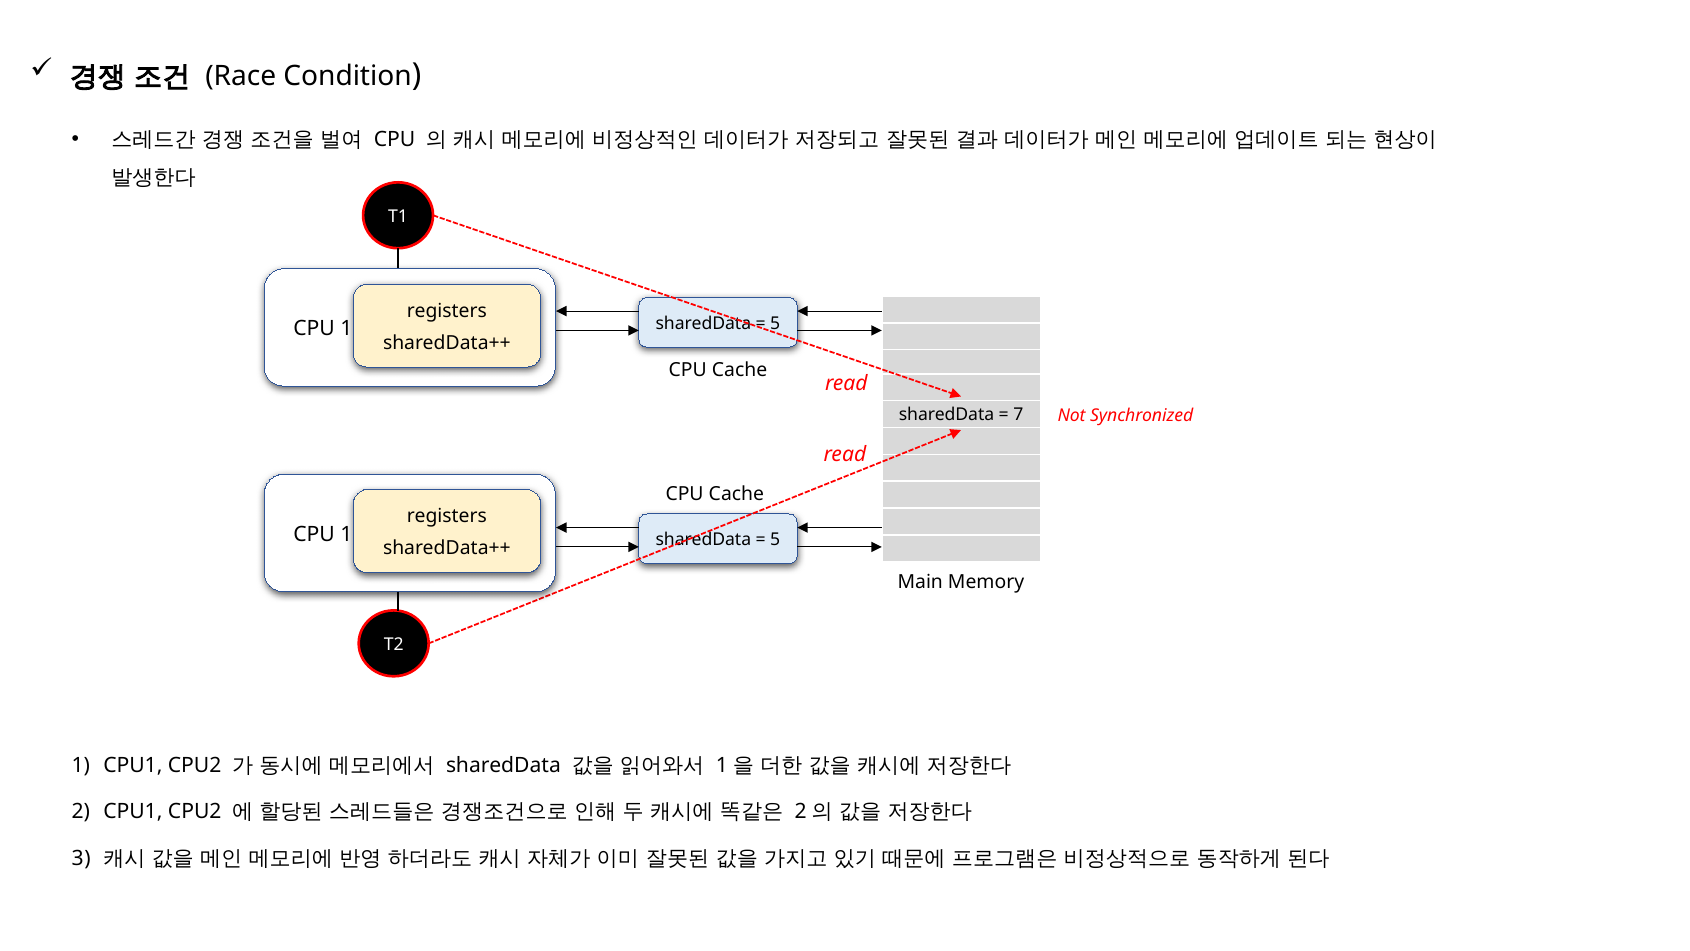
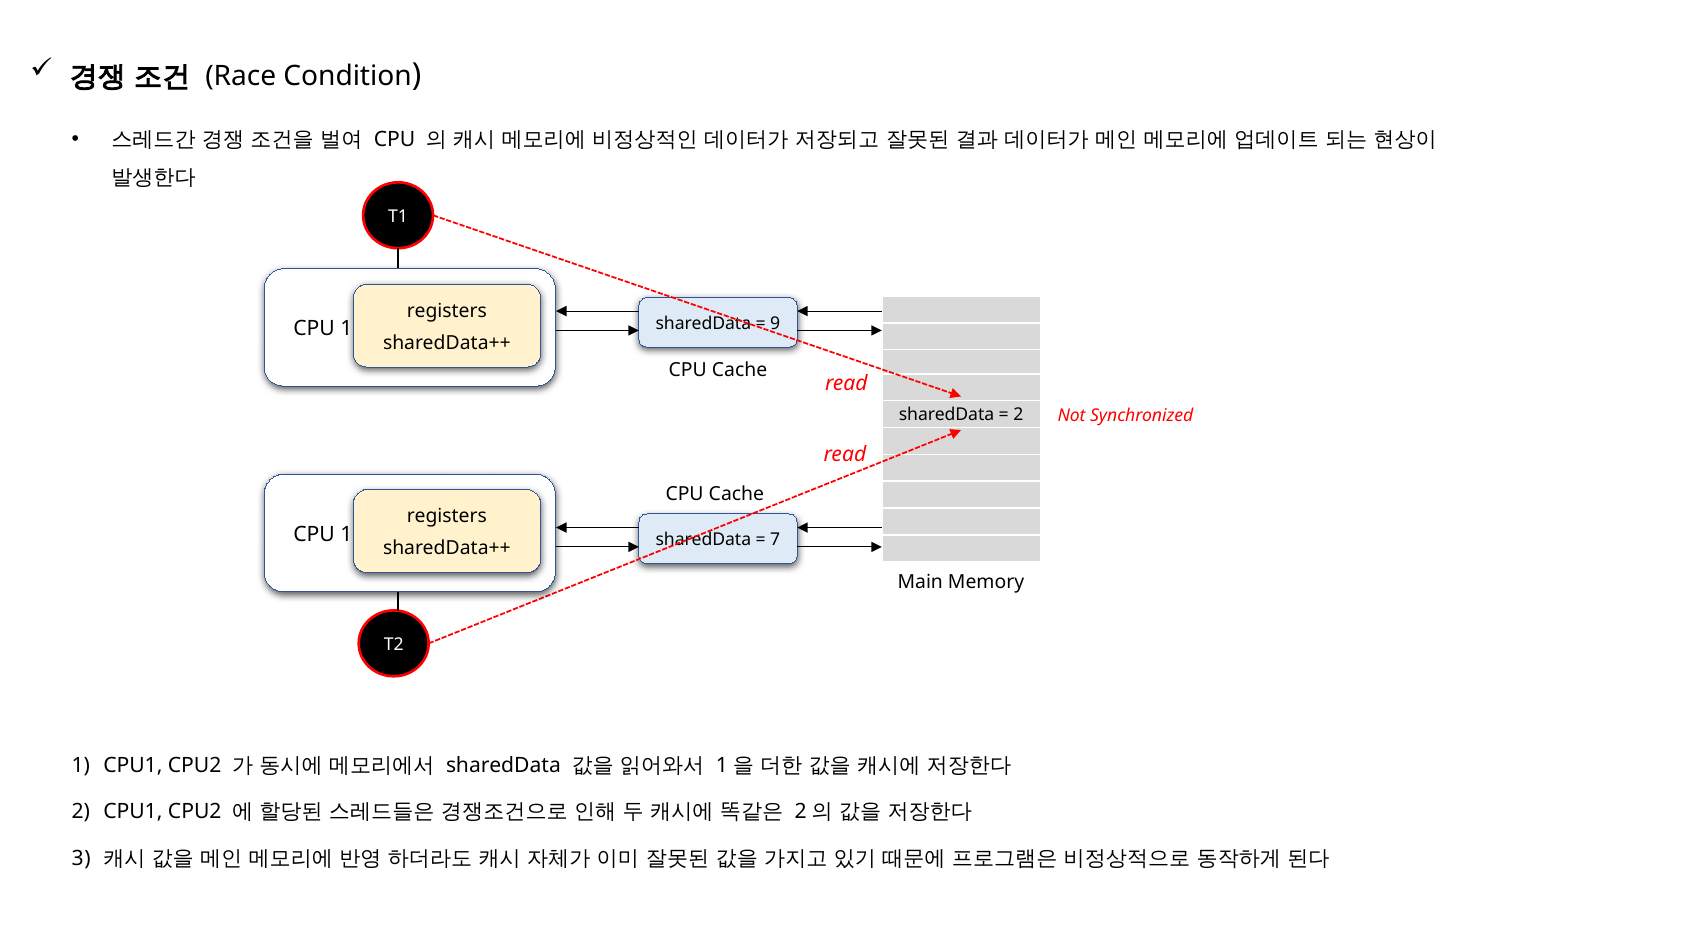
5: 5 -> 9 (775, 323)
7: 7 -> 2 (1018, 414)
5: 5 -> 7 (775, 540)
